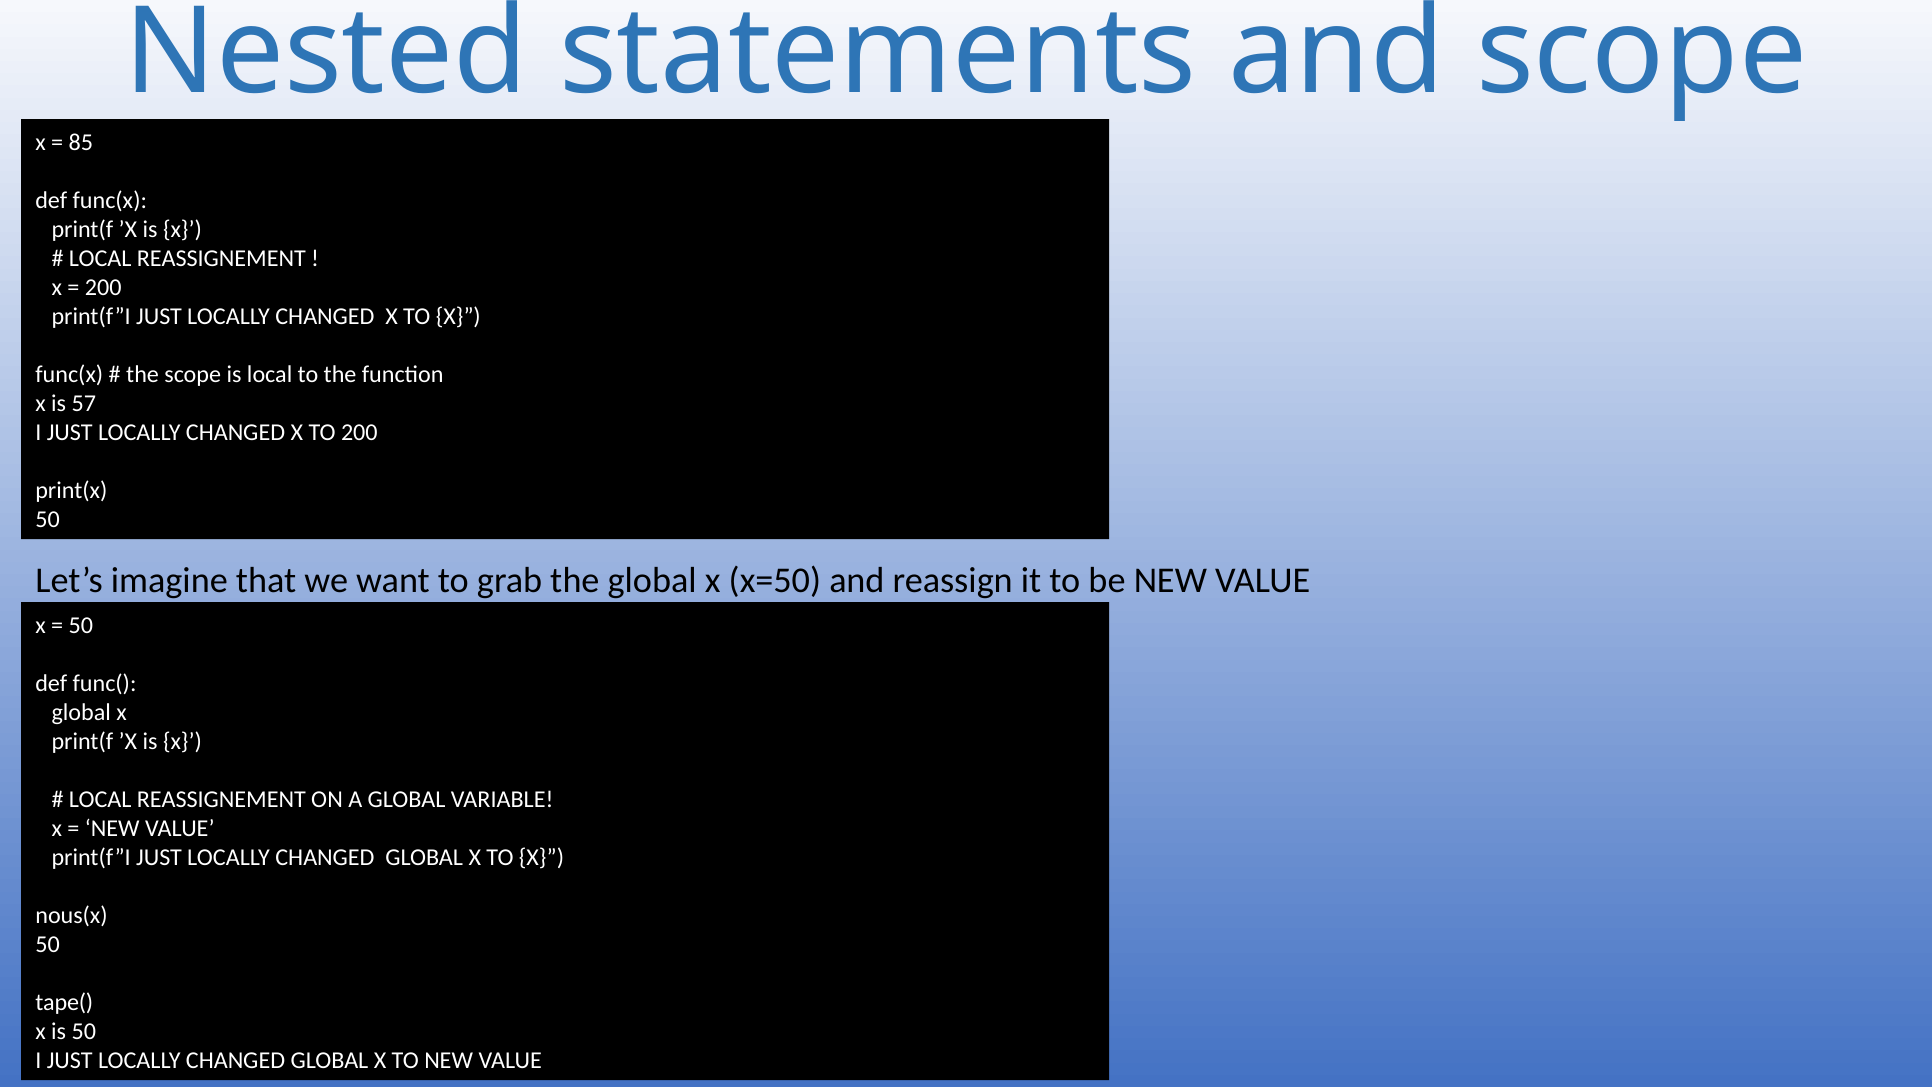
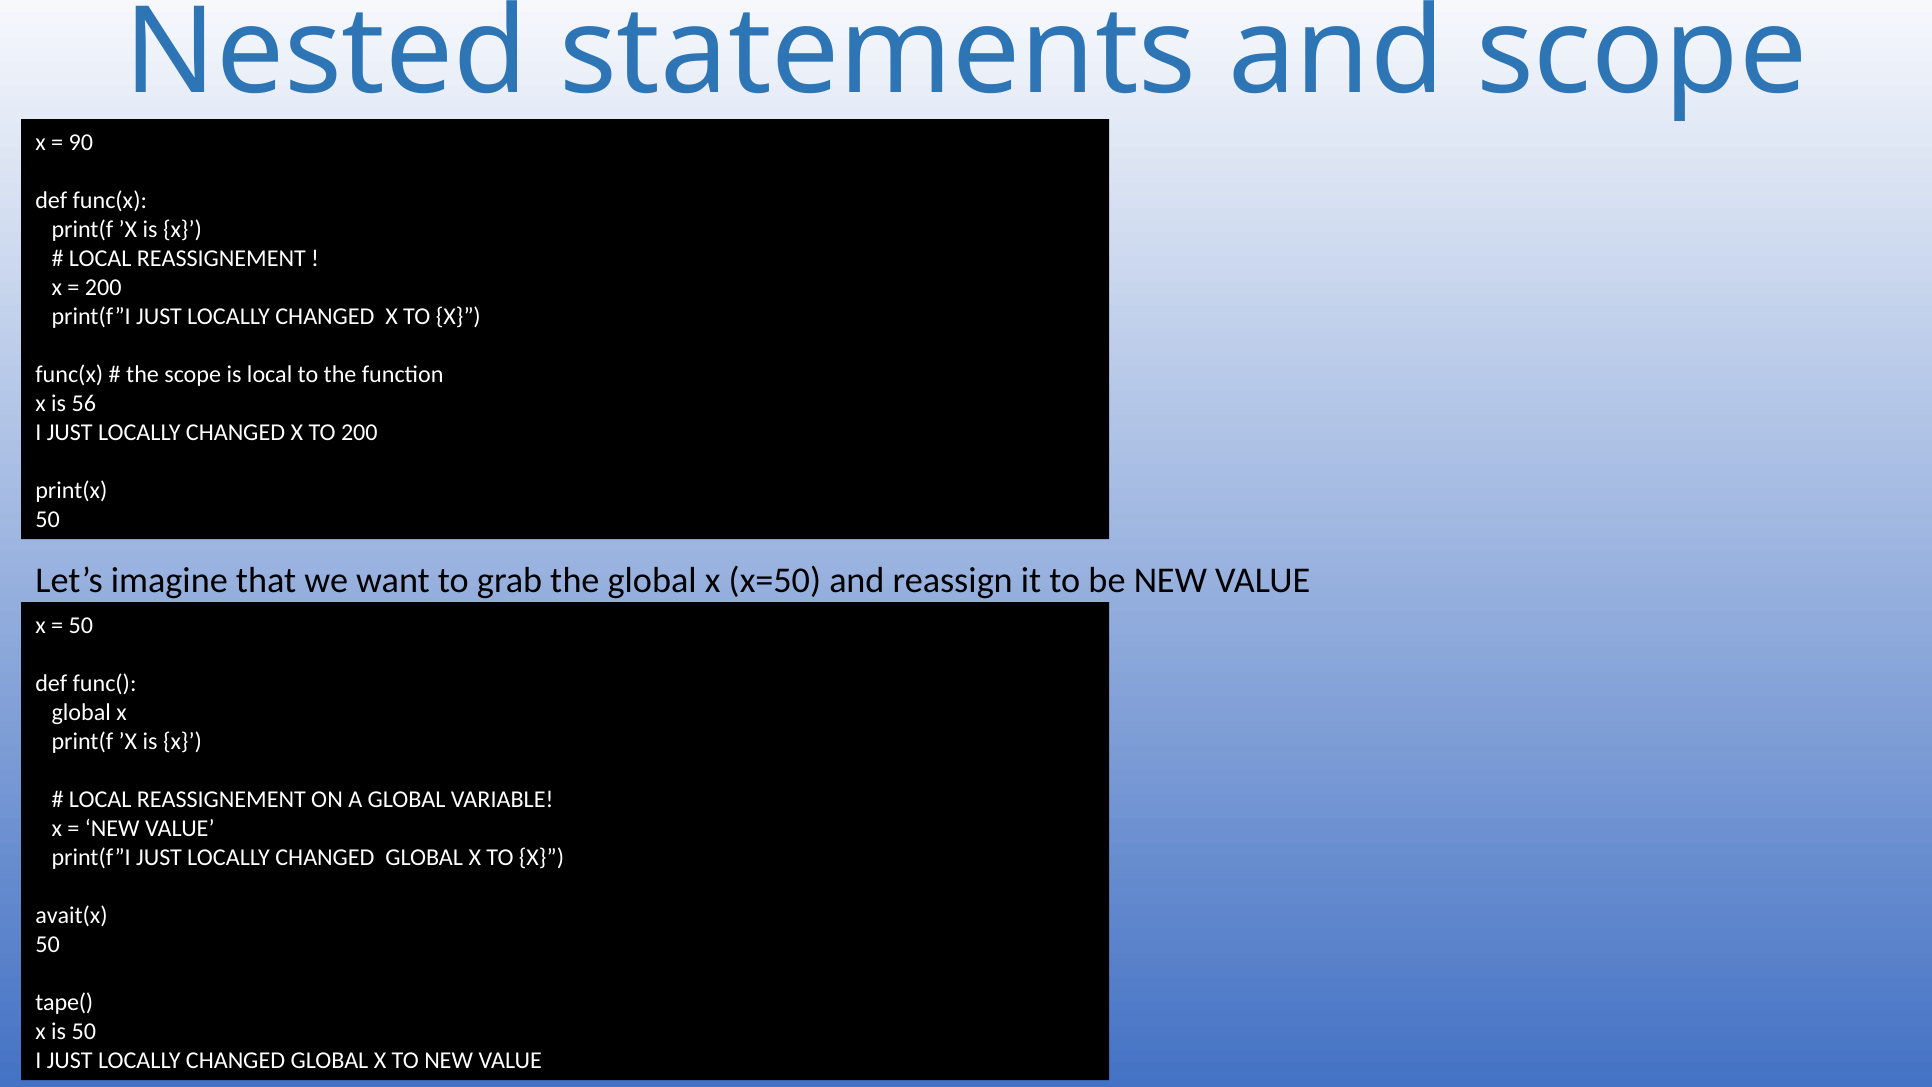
85: 85 -> 90 (81, 142)
57: 57 -> 56 (84, 403)
nous(x: nous(x -> avait(x (72, 915)
